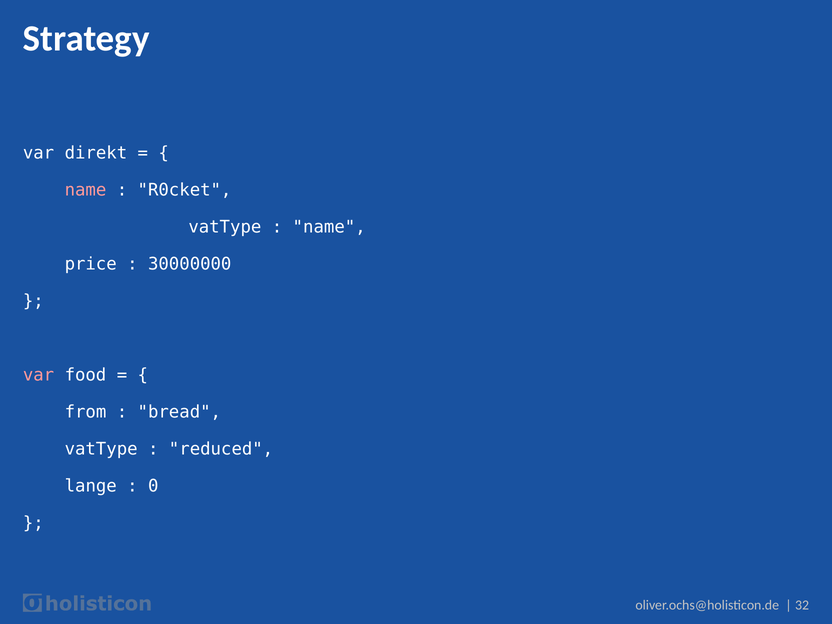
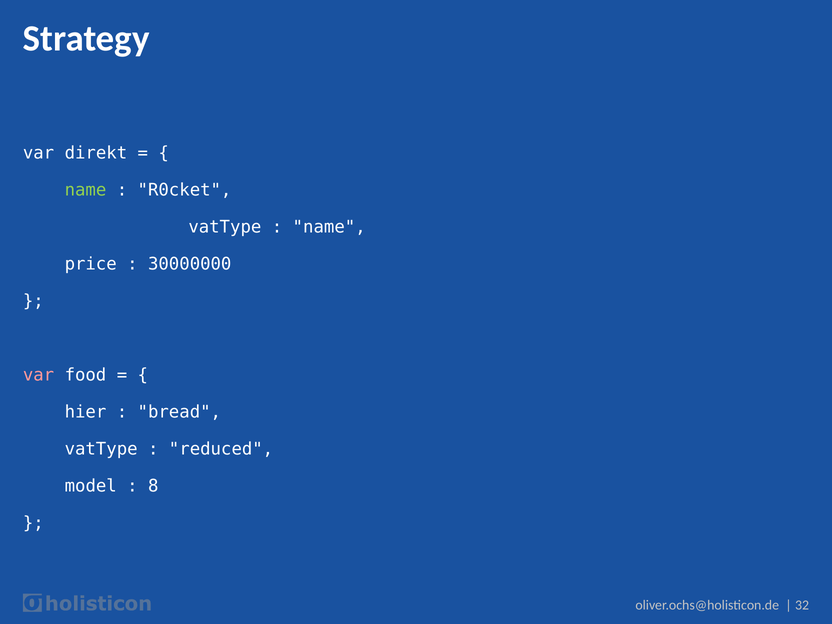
name colour: pink -> light green (85, 190)
from: from -> hier (85, 412)
lange: lange -> model (91, 486)
0: 0 -> 8 (153, 486)
